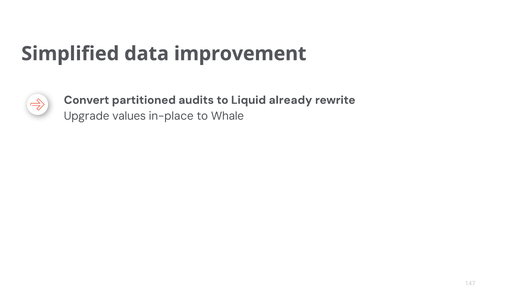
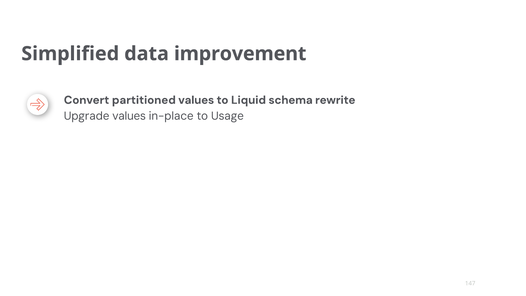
partitioned audits: audits -> values (196, 100)
already: already -> schema (291, 100)
Whale: Whale -> Usage (227, 116)
